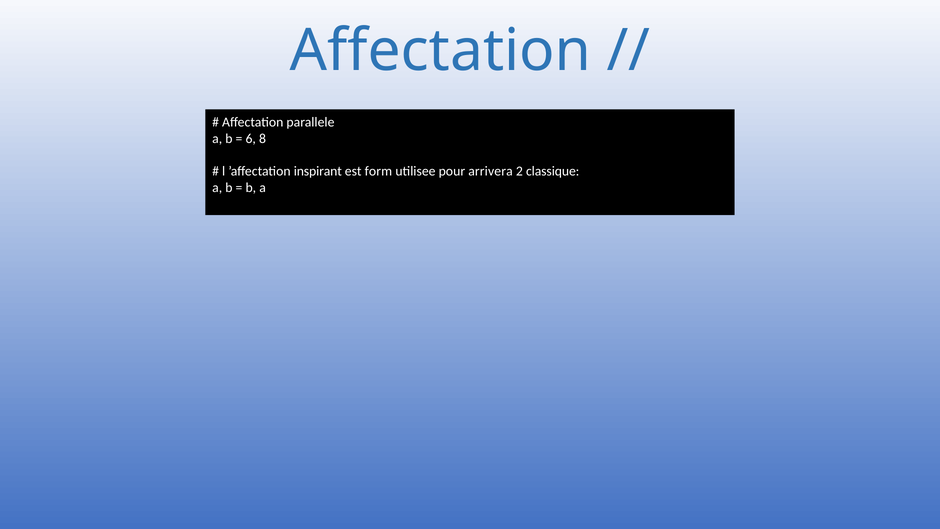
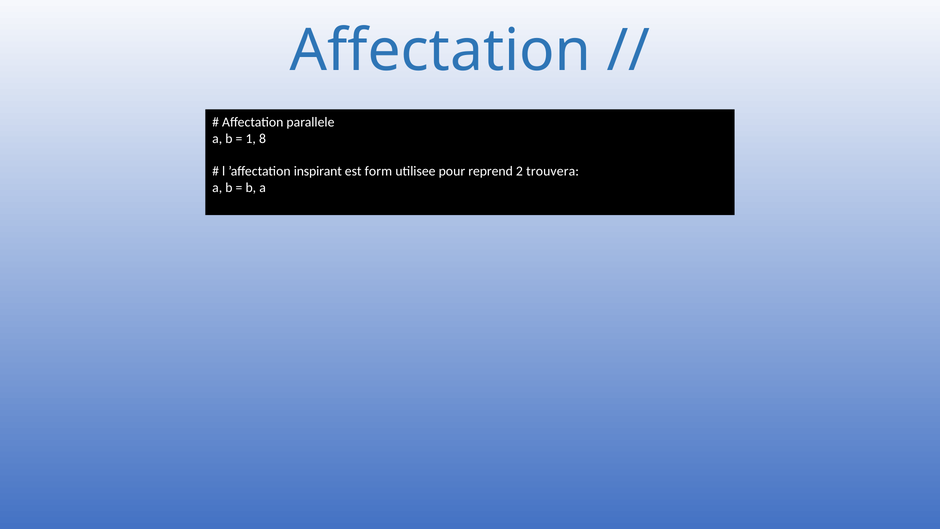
6: 6 -> 1 (251, 138)
arrivera: arrivera -> reprend (491, 171)
classique: classique -> trouvera (553, 171)
